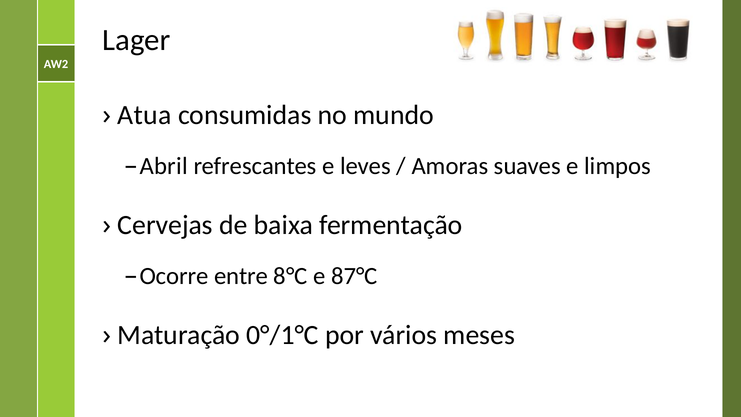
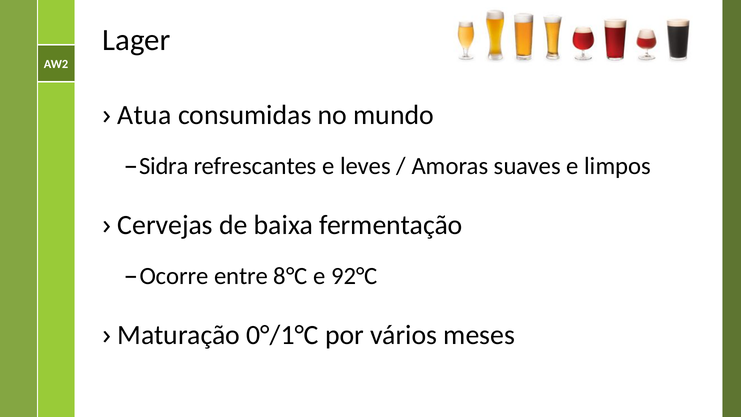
Abril: Abril -> Sidra (164, 166)
87°C: 87°C -> 92°C (354, 276)
